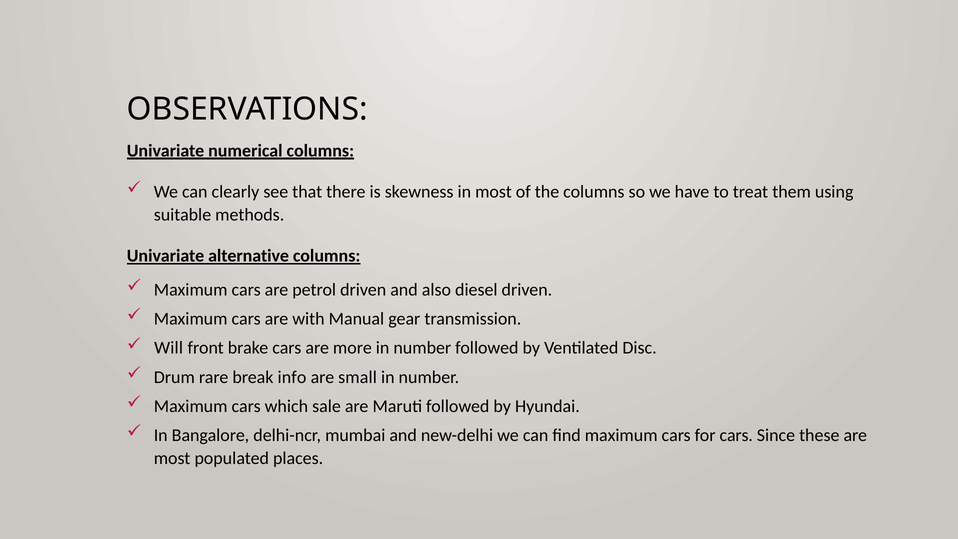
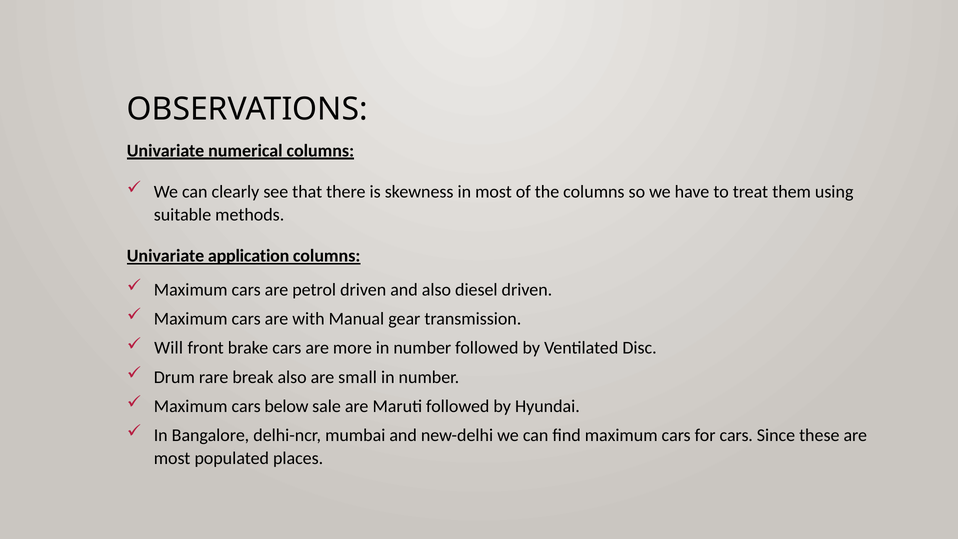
alternative: alternative -> application (249, 256)
break info: info -> also (292, 377)
which: which -> below (286, 406)
